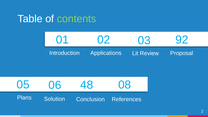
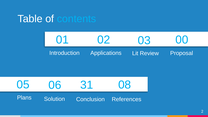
contents colour: light green -> light blue (77, 19)
92: 92 -> 00 (182, 40)
48: 48 -> 31 (87, 85)
